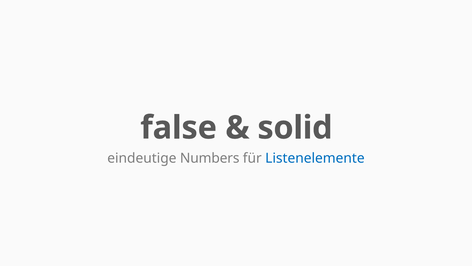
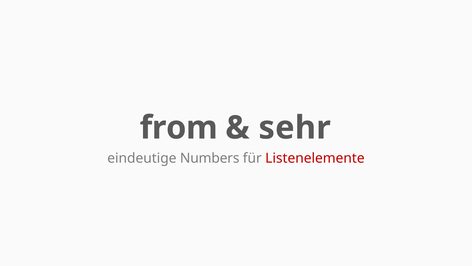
false: false -> from (179, 128)
solid: solid -> sehr (295, 128)
Listenelemente colour: blue -> red (315, 158)
